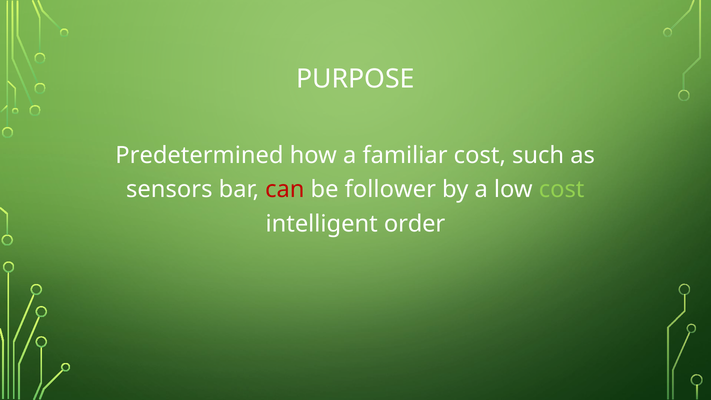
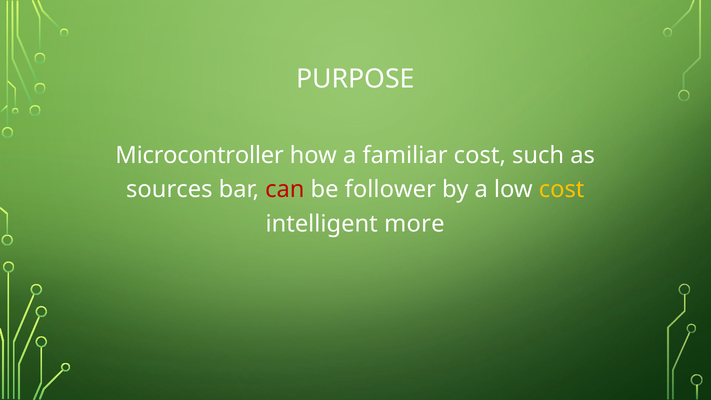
Predetermined: Predetermined -> Microcontroller (200, 155)
sensors: sensors -> sources (169, 190)
cost colour: light green -> yellow (562, 190)
order: order -> more (414, 224)
